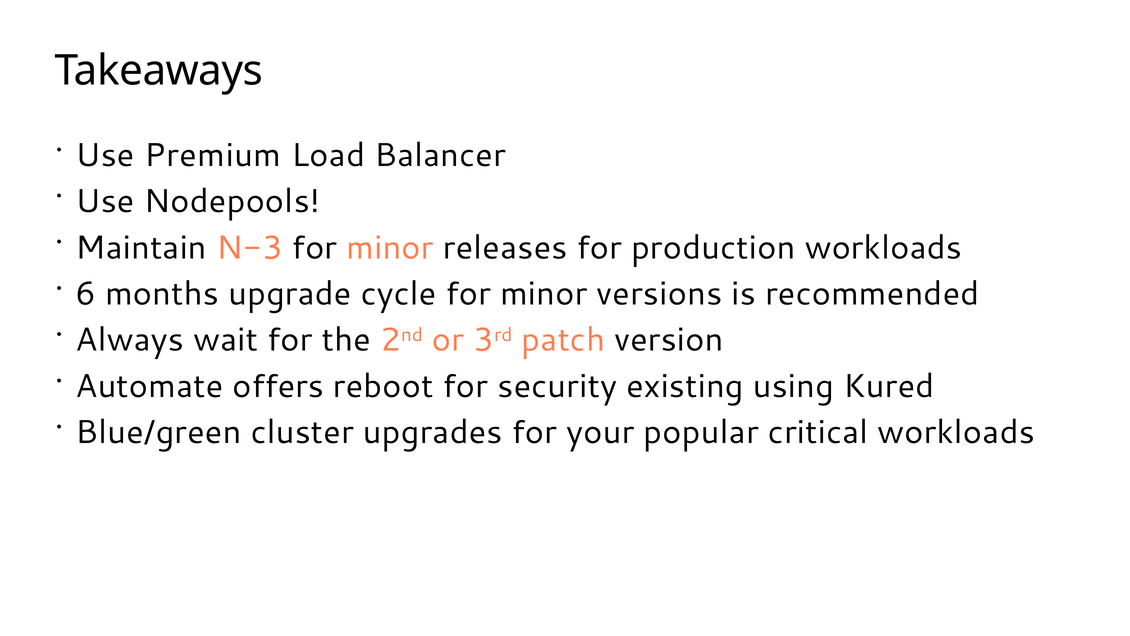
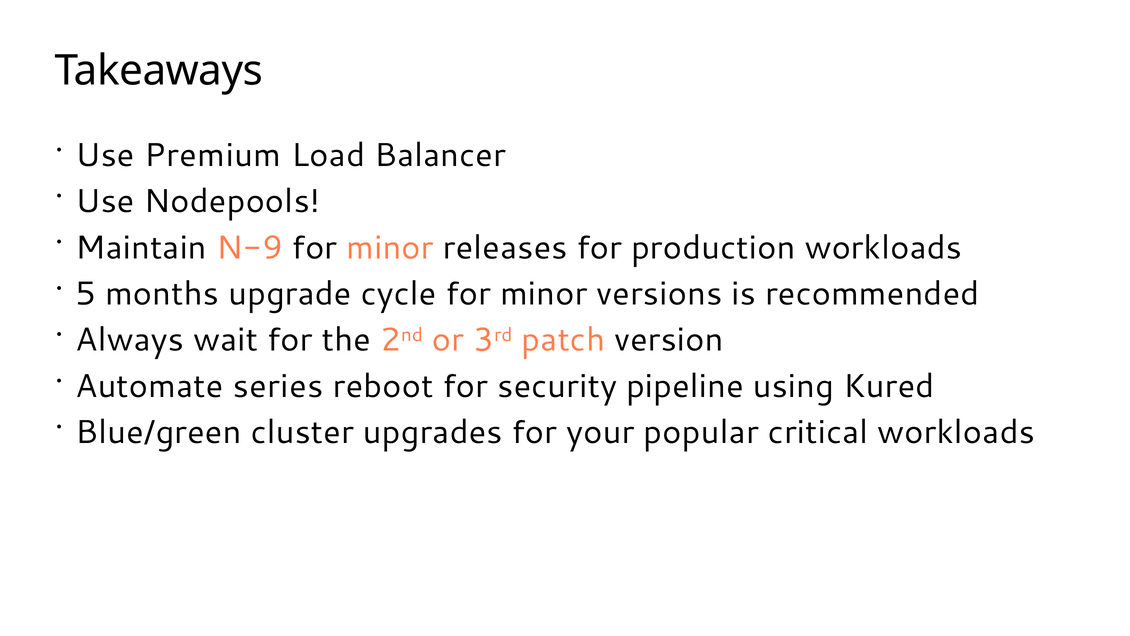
N-3: N-3 -> N-9 (249, 248)
6: 6 -> 5 (86, 294)
offers: offers -> series (278, 386)
existing: existing -> pipeline (685, 386)
